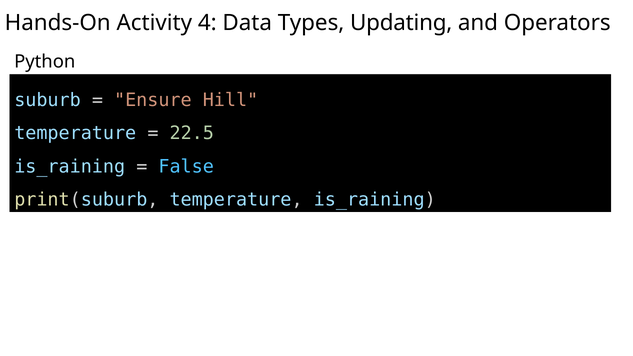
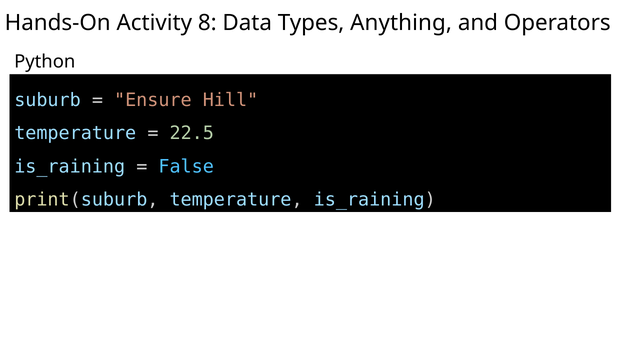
4: 4 -> 8 (207, 23)
Updating: Updating -> Anything (401, 23)
